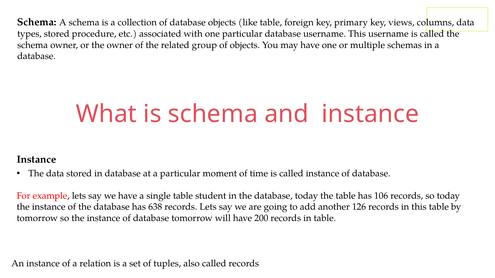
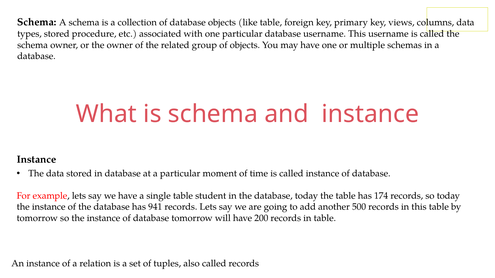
106: 106 -> 174 (381, 196)
638: 638 -> 941 (155, 207)
126: 126 -> 500 (359, 207)
